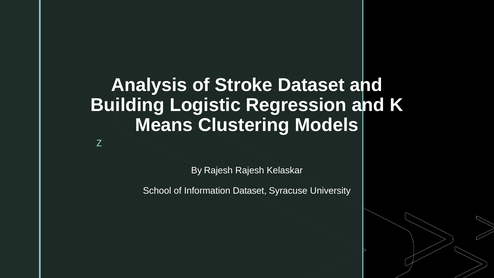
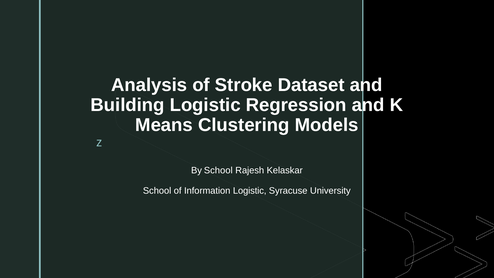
By Rajesh: Rajesh -> School (218, 170)
Information Dataset: Dataset -> Logistic (250, 191)
